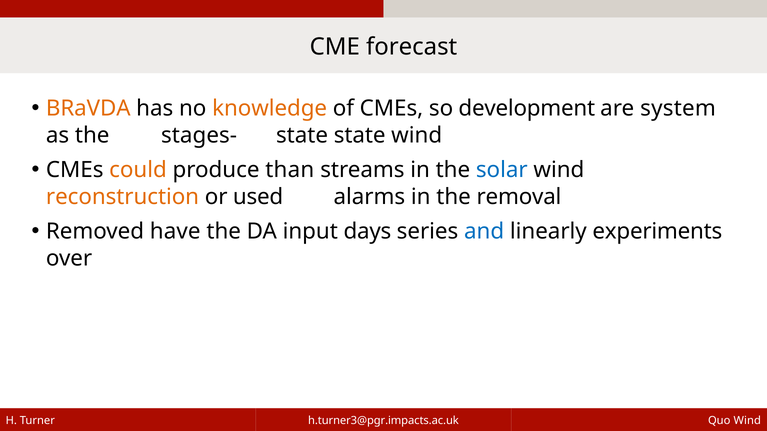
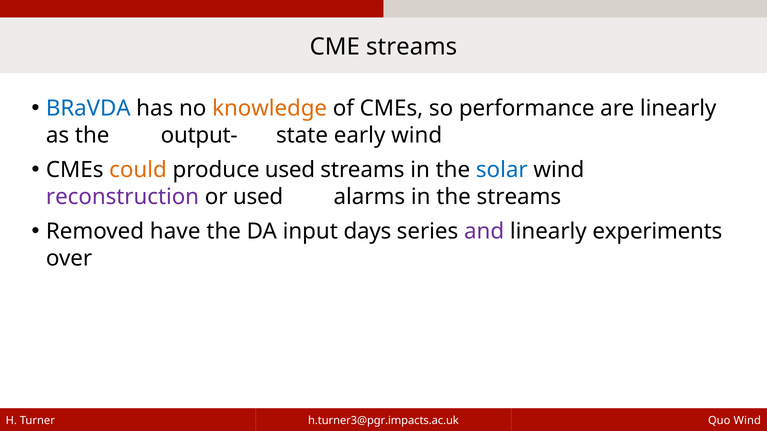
CME forecast: forecast -> streams (412, 47)
BRaVDA colour: orange -> blue (88, 109)
development: development -> performance (527, 109)
are system: system -> linearly (678, 109)
stages-: stages- -> output- (199, 135)
state state: state -> early (360, 135)
produce than: than -> used (290, 170)
reconstruction colour: orange -> purple (123, 197)
the removal: removal -> streams (519, 197)
and colour: blue -> purple (484, 232)
